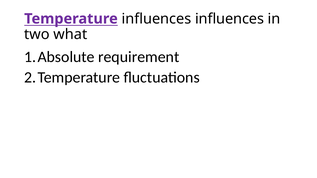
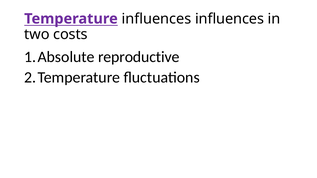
what: what -> costs (70, 34)
requirement: requirement -> reproductive (139, 57)
